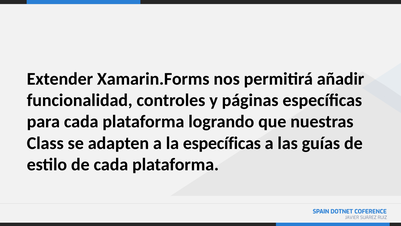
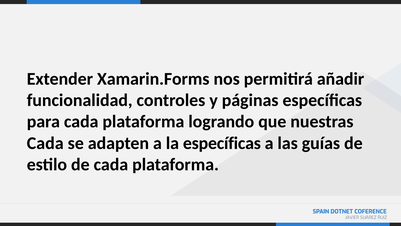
Class: Class -> Cada (45, 143)
